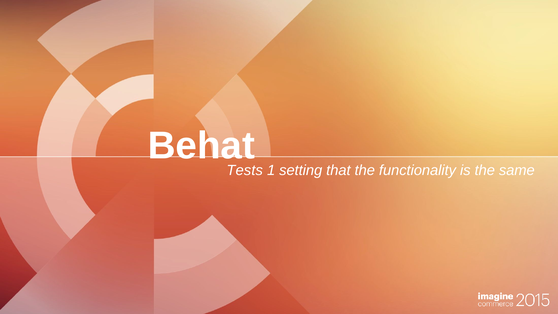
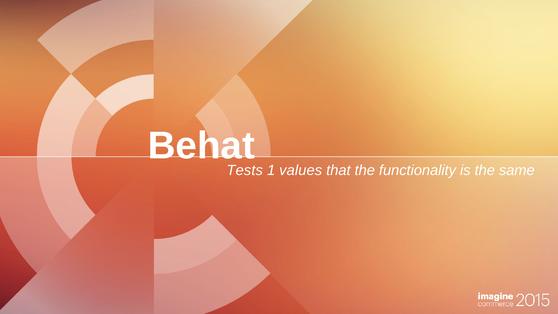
setting: setting -> values (301, 170)
